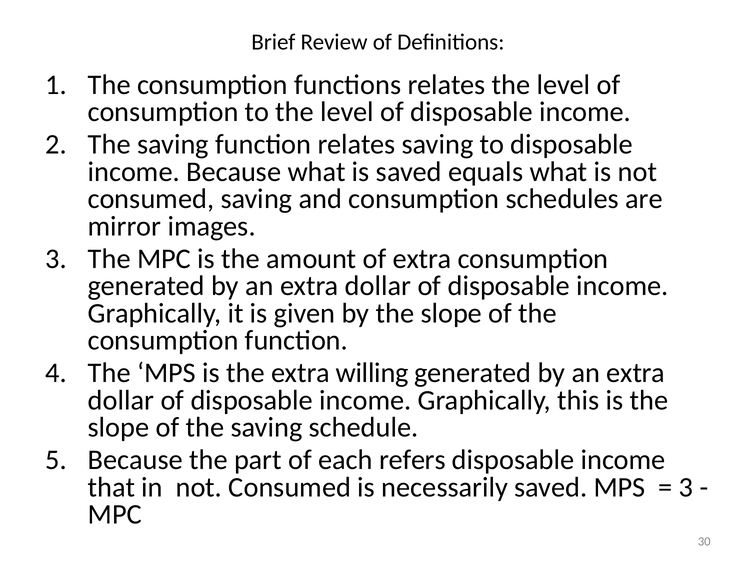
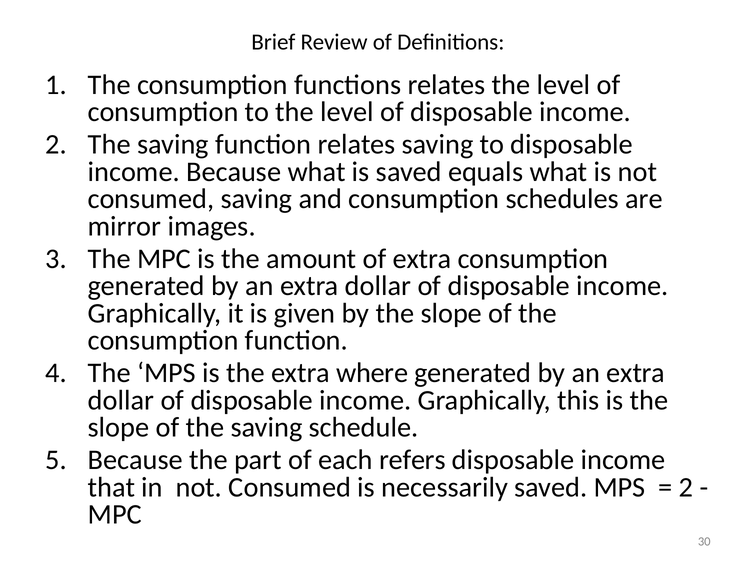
willing: willing -> where (372, 373)
3: 3 -> 2 (686, 487)
